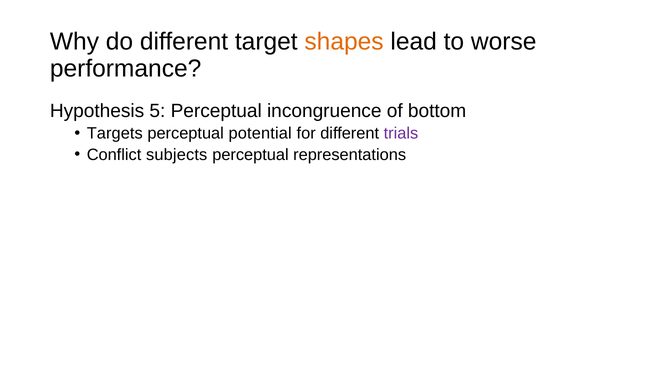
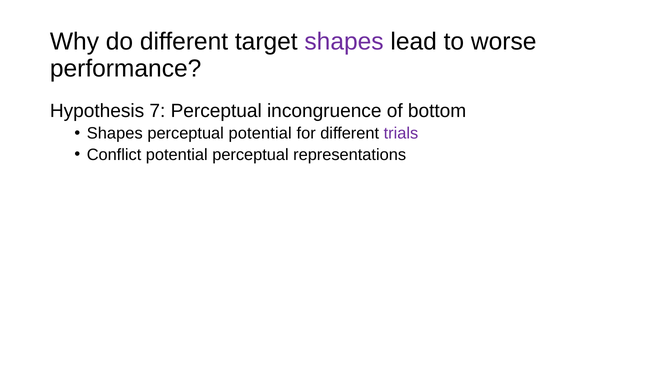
shapes colour: orange -> purple (344, 42)
5: 5 -> 7 (157, 111)
Targets: Targets -> Shapes (115, 133)
Conflict subjects: subjects -> potential (177, 154)
